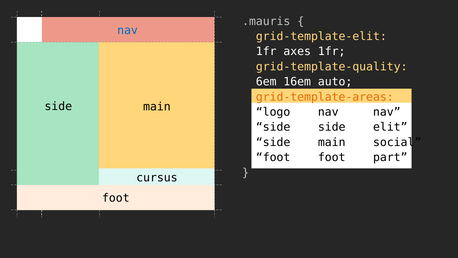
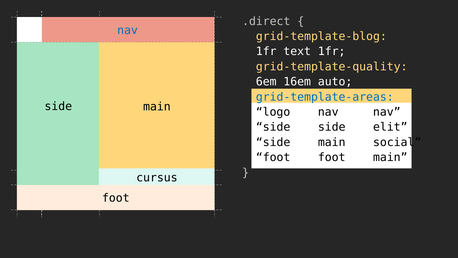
.mauris: .mauris -> .direct (266, 21)
grid-template-elit: grid-template-elit -> grid-template-blog (321, 36)
axes: axes -> text (297, 51)
grid-template-areas colour: orange -> blue (325, 97)
foot part: part -> main (390, 157)
